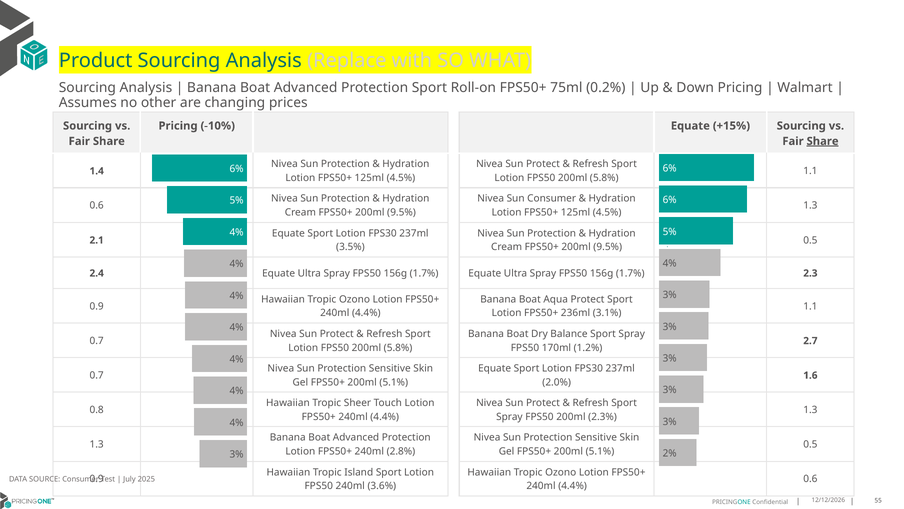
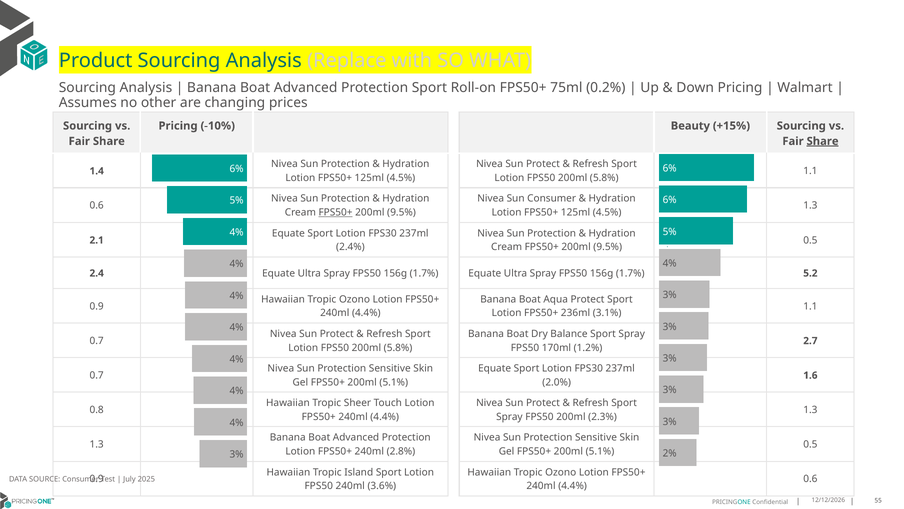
Equate: Equate -> Beauty (690, 126)
FPS50+ underline: none -> present (336, 212)
3.5%: 3.5% -> 2.4% (350, 247)
2.3: 2.3 -> 5.2 (810, 273)
